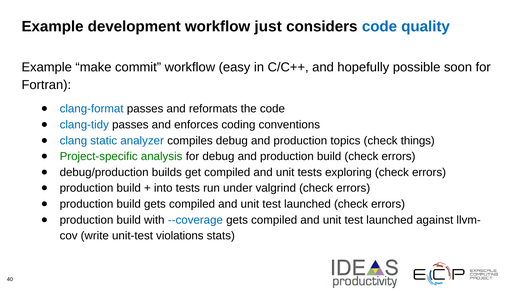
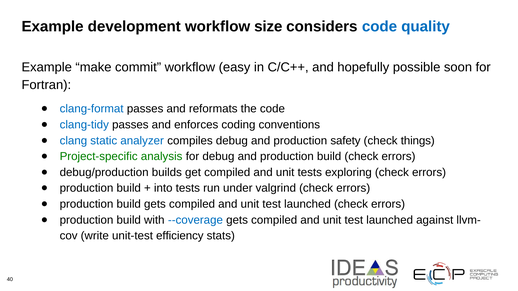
just: just -> size (268, 27)
topics: topics -> safety (345, 141)
violations: violations -> efficiency (180, 236)
